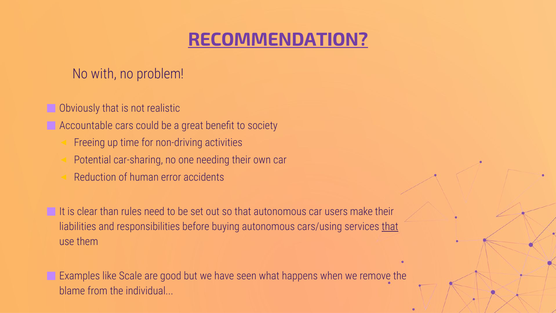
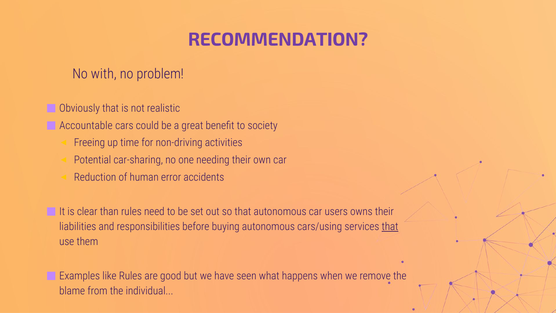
RECOMMENDATION underline: present -> none (278, 39)
make: make -> owns (361, 211)
like Scale: Scale -> Rules (130, 276)
